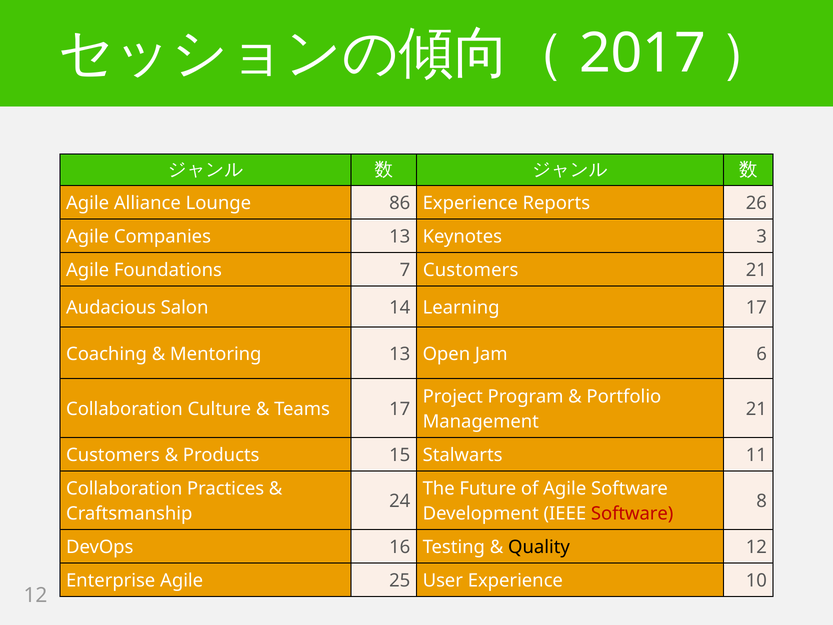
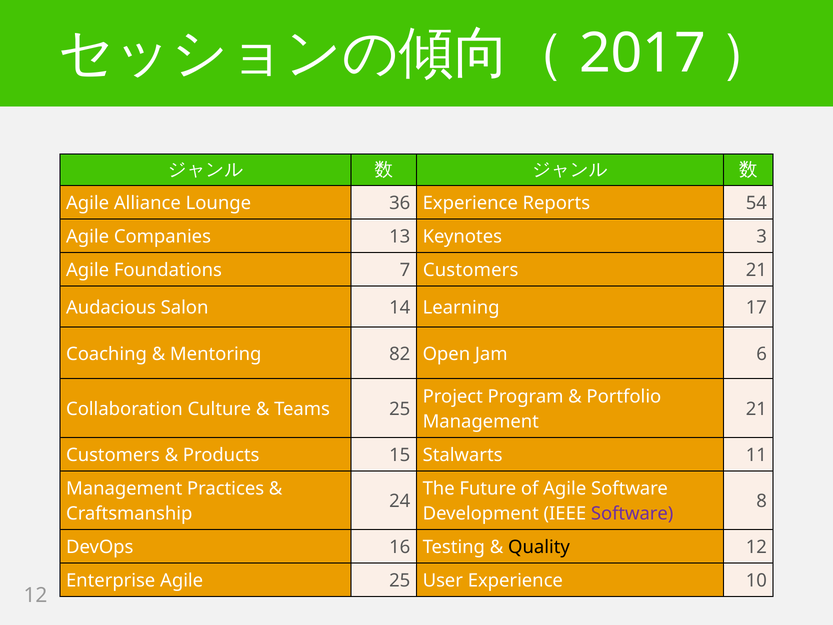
86: 86 -> 36 (400, 203)
26: 26 -> 54 (756, 203)
Mentoring 13: 13 -> 82 (400, 354)
Teams 17: 17 -> 25 (400, 409)
Collaboration: Collaboration -> Management (124, 488)
Software colour: red -> purple (632, 513)
